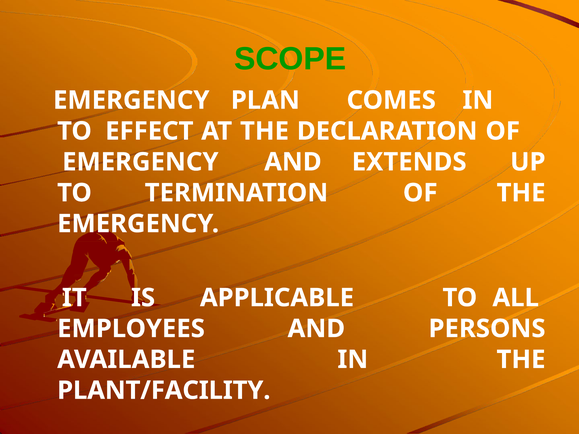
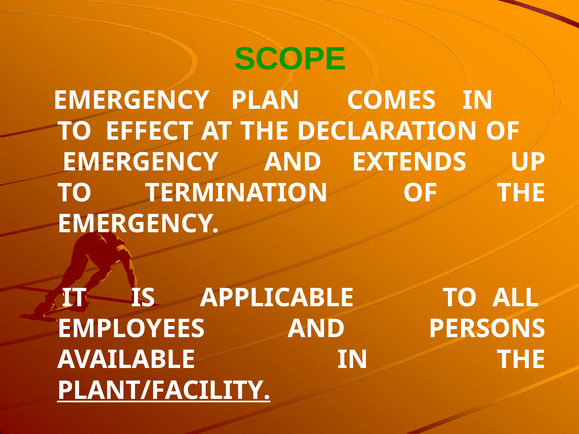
PLANT/FACILITY underline: none -> present (164, 391)
